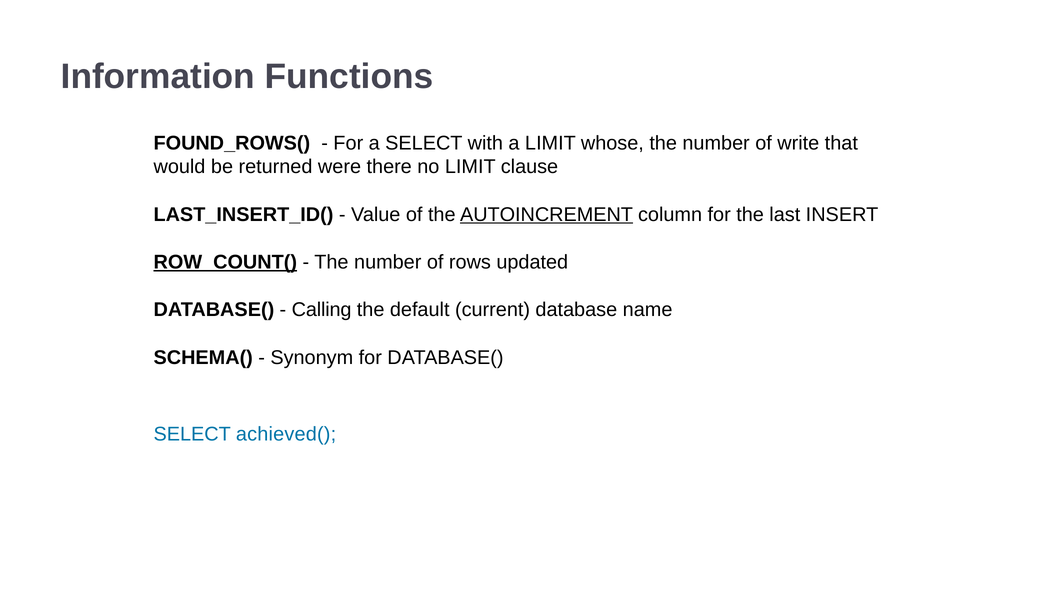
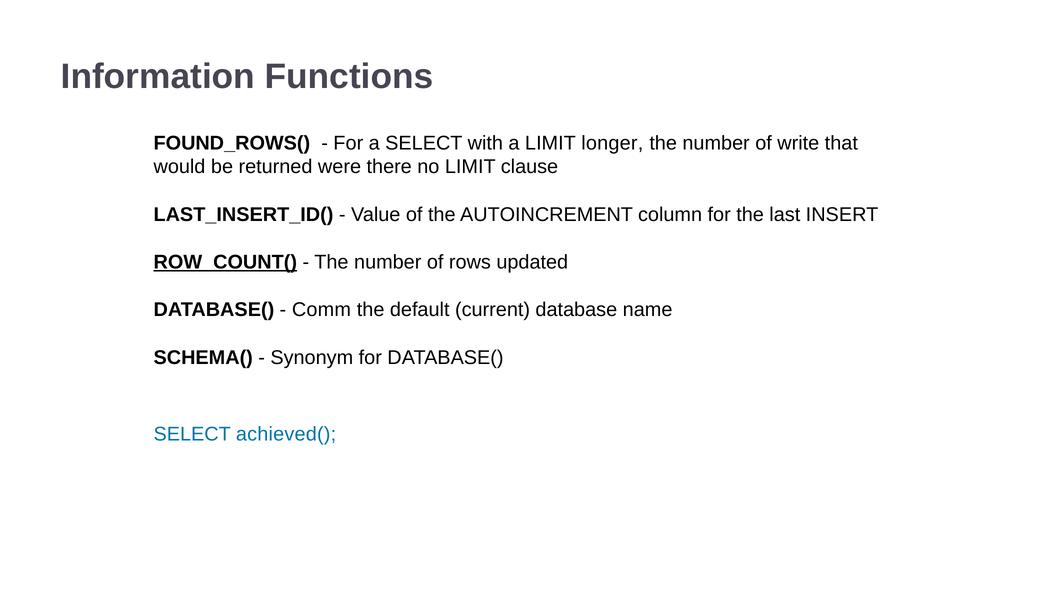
whose: whose -> longer (612, 143)
AUTOINCREMENT underline: present -> none (547, 215)
Calling: Calling -> Comm (321, 310)
